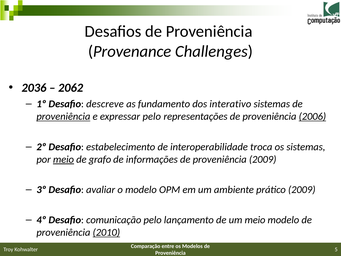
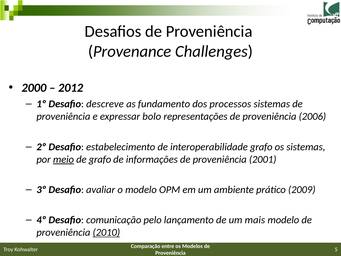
2036: 2036 -> 2000 (34, 88)
2062: 2062 -> 2012 (71, 88)
interativo: interativo -> processos (230, 104)
proveniência underline: present -> none (63, 116)
expressar pelo: pelo -> bolo (152, 116)
2006 underline: present -> none (312, 116)
interoperabilidade troca: troca -> grafo (261, 147)
proveniência 2009: 2009 -> 2001 (263, 159)
um meio: meio -> mais (255, 220)
